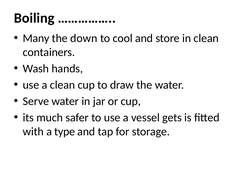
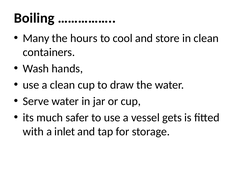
down: down -> hours (84, 38)
type: type -> inlet (65, 131)
